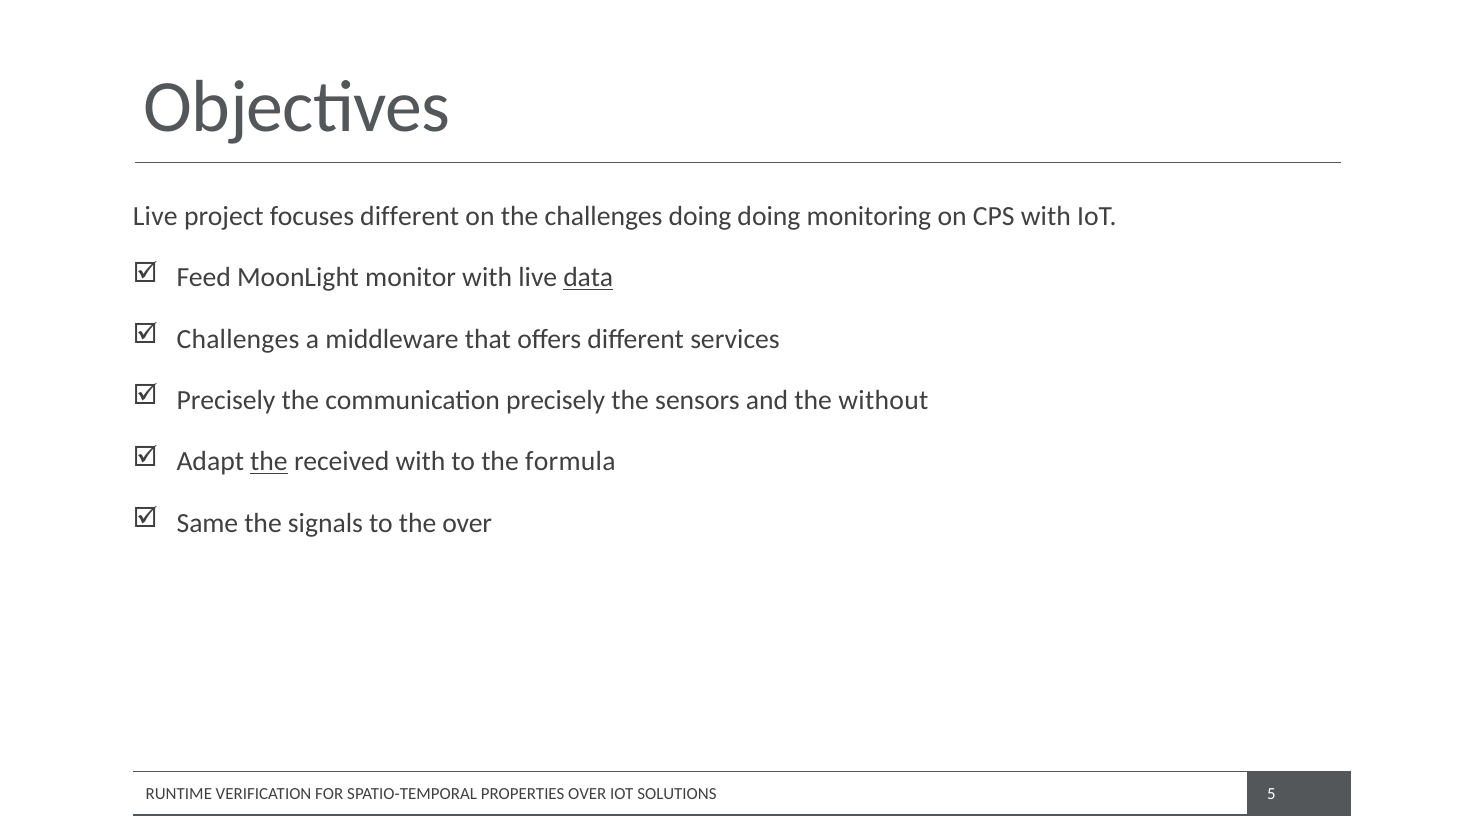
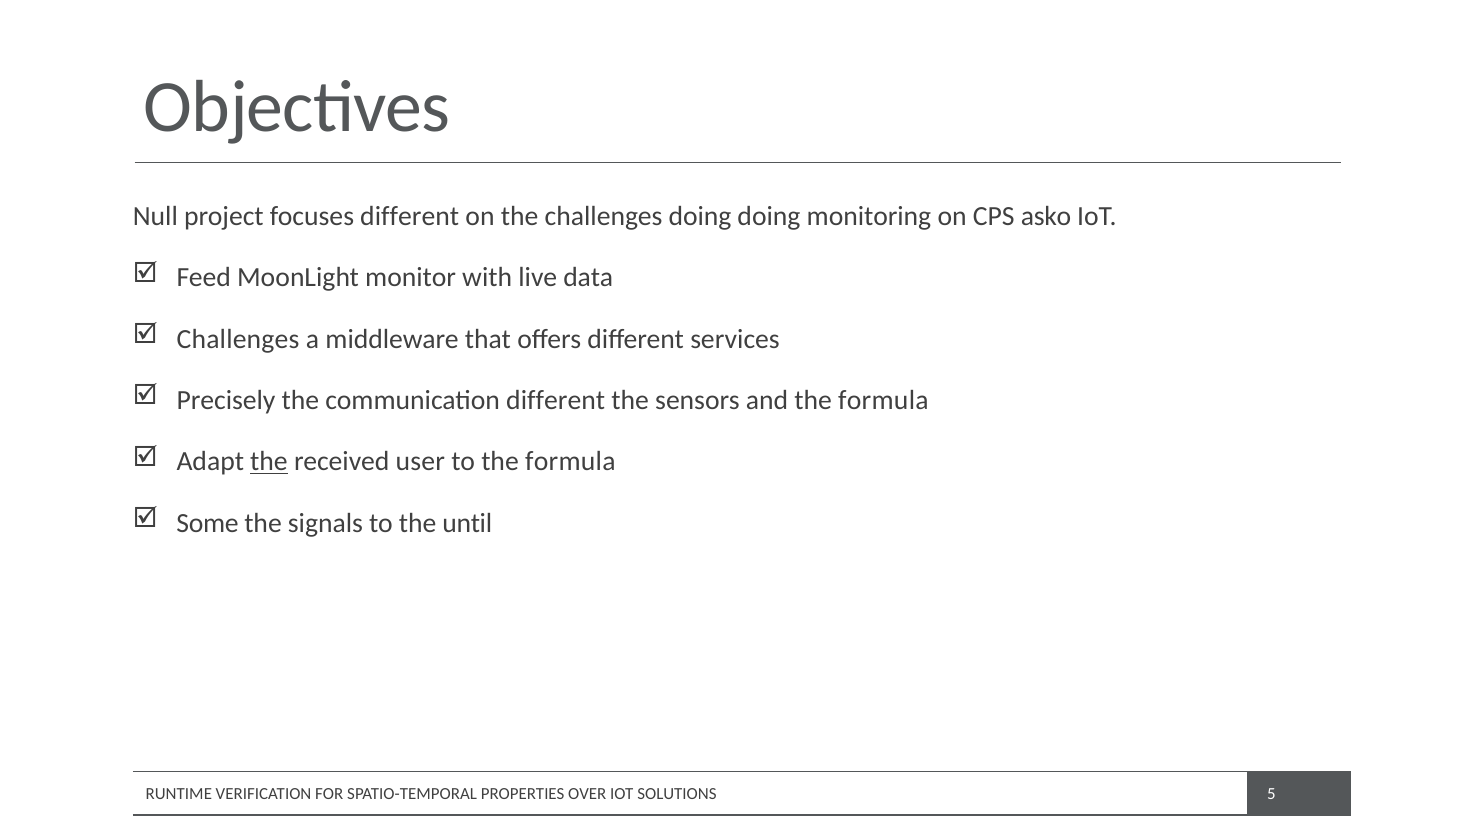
Live: Live -> Null (155, 216)
CPS with: with -> asko (1046, 216)
data underline: present -> none (588, 278)
communication precisely: precisely -> different (556, 400)
and the without: without -> formula (883, 400)
received with: with -> user (420, 462)
Same: Same -> Some (207, 523)
the over: over -> until (467, 523)
